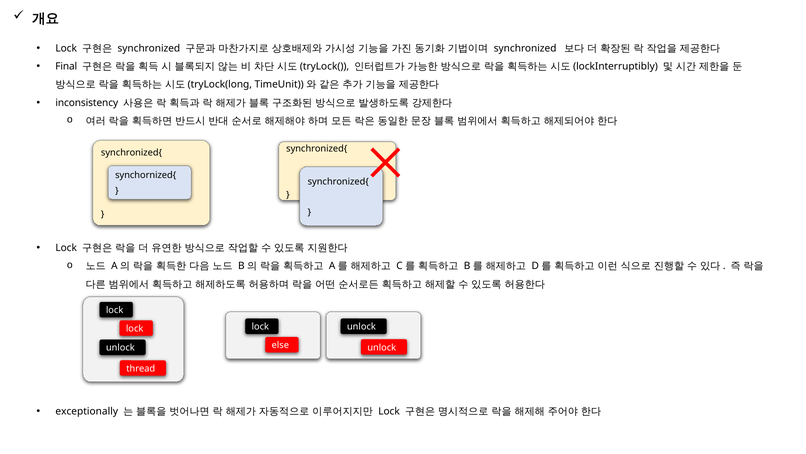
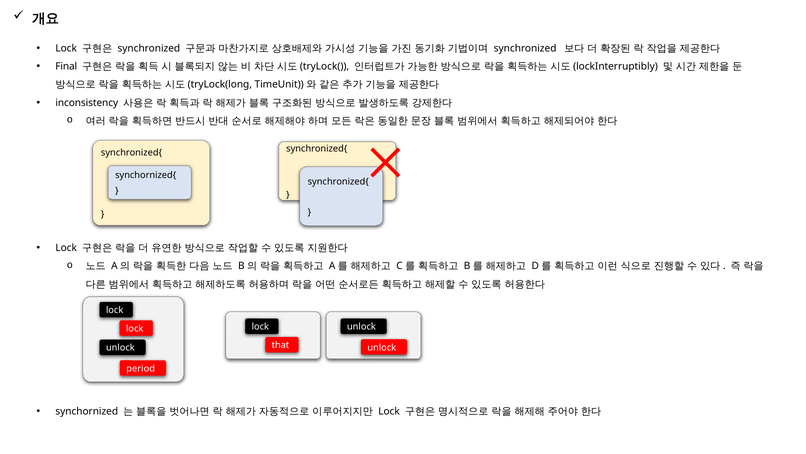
else: else -> that (280, 345)
thread: thread -> period (141, 368)
exceptionally: exceptionally -> synchornized (87, 411)
